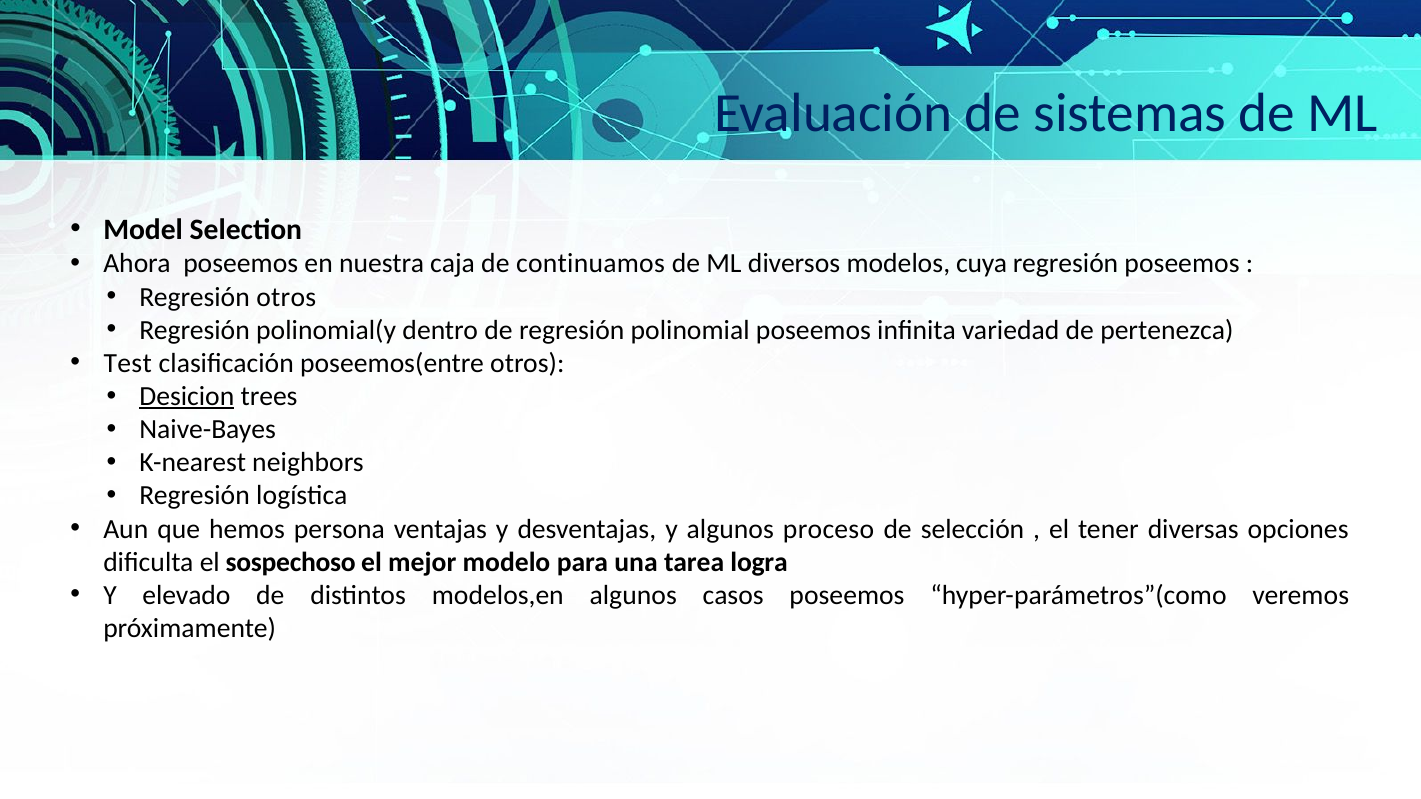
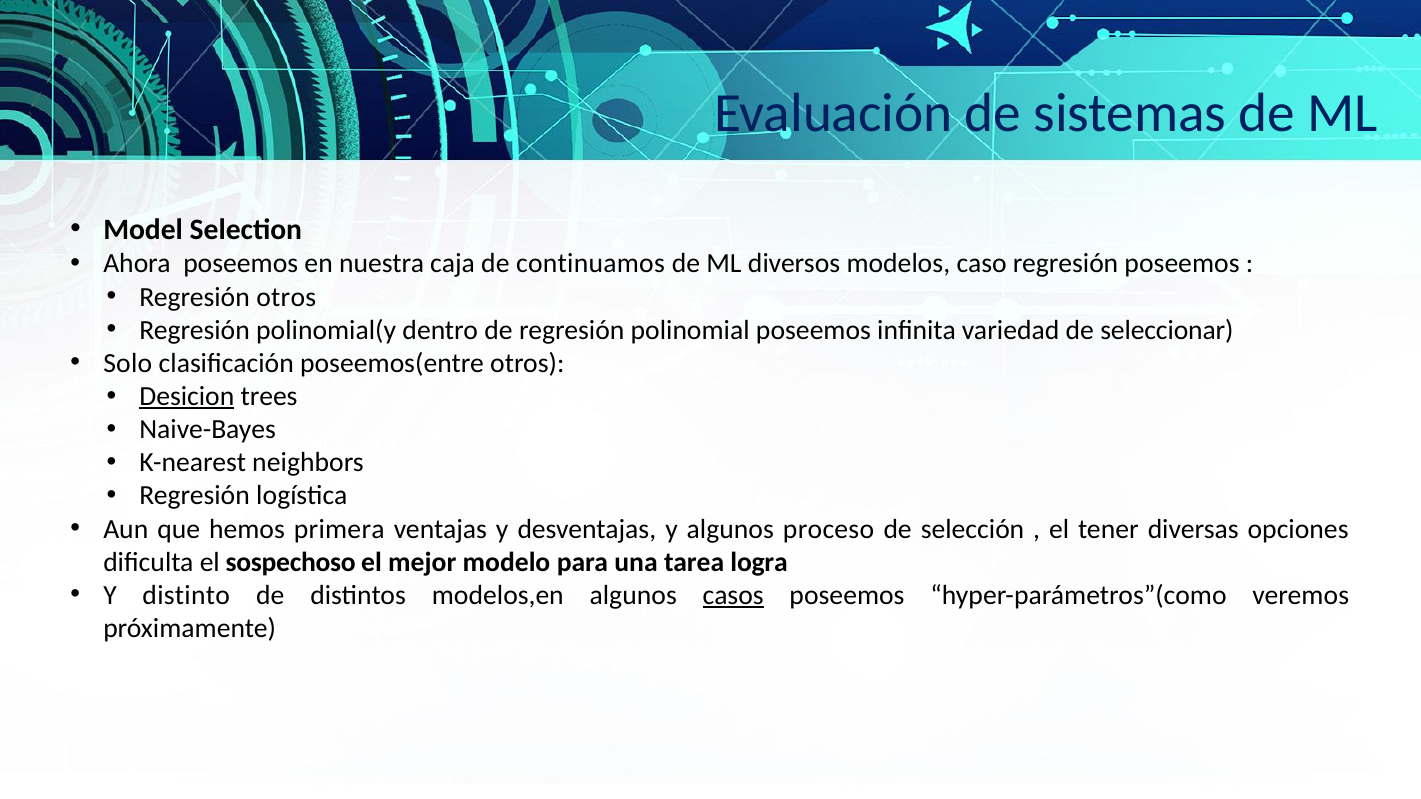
cuya: cuya -> caso (982, 264)
pertenezca: pertenezca -> seleccionar (1167, 330)
Test: Test -> Solo (128, 363)
persona: persona -> primera (339, 529)
elevado: elevado -> distinto (186, 596)
casos underline: none -> present (733, 596)
